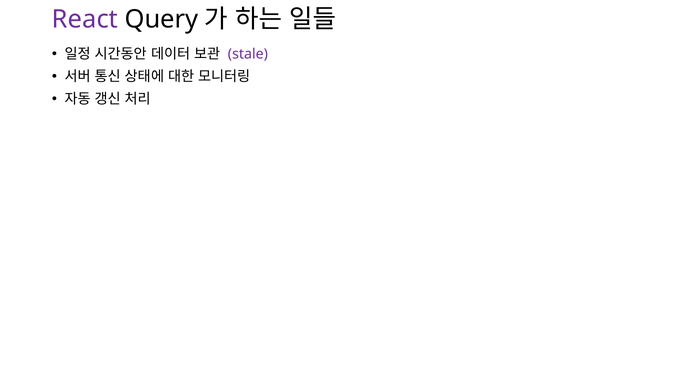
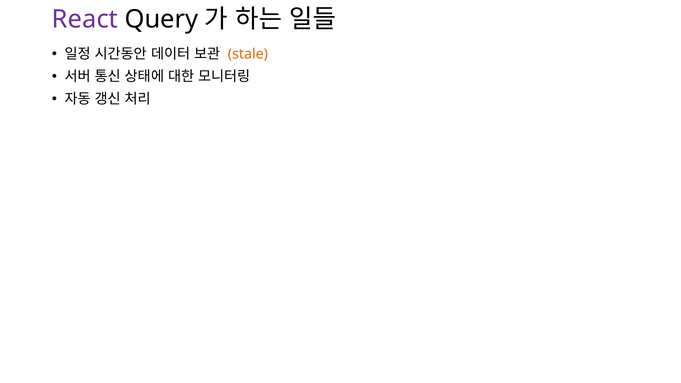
stale colour: purple -> orange (248, 54)
